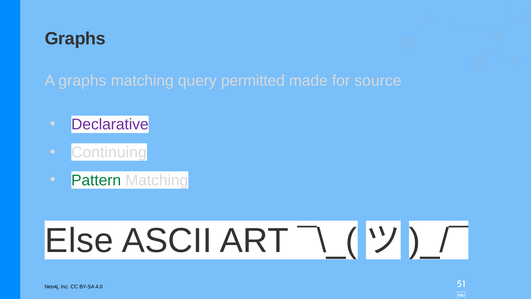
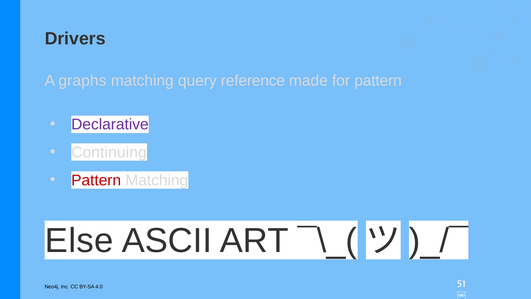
Graphs: Graphs -> Drivers (75, 39)
permitted: permitted -> reference (253, 81)
for source: source -> pattern (378, 81)
Pattern colour: green -> red (96, 180)
